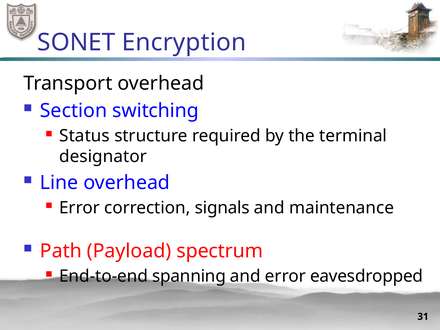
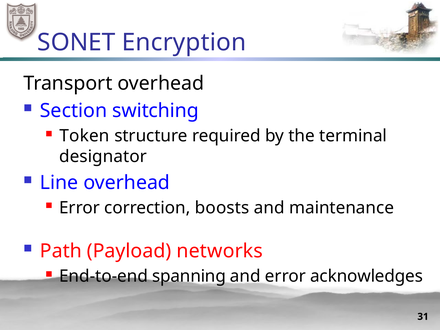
Status: Status -> Token (84, 136)
signals: signals -> boosts (222, 208)
spectrum: spectrum -> networks (220, 251)
eavesdropped: eavesdropped -> acknowledges (367, 276)
